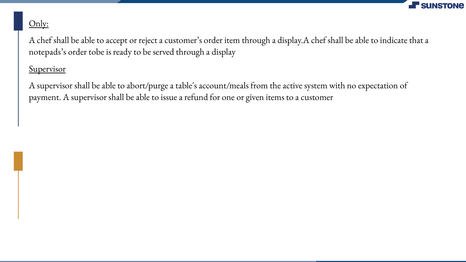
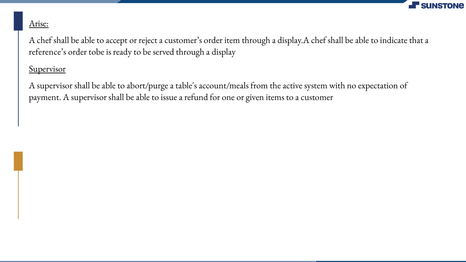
Only: Only -> Arise (39, 24)
notepads’s: notepads’s -> reference’s (48, 52)
